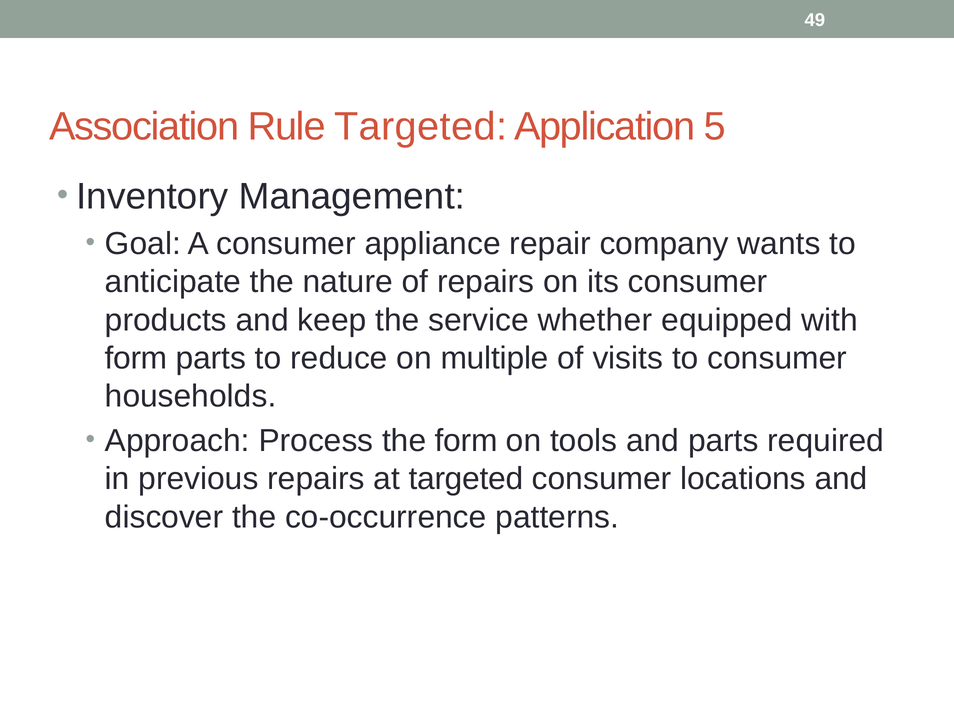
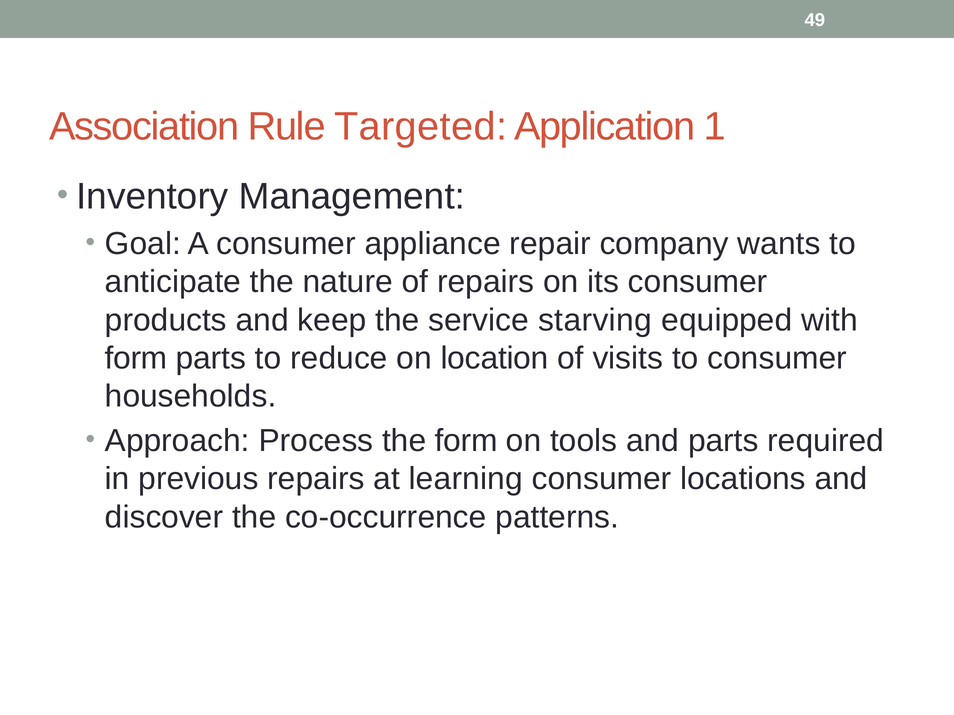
5: 5 -> 1 (715, 127)
whether: whether -> starving (595, 320)
multiple: multiple -> location (495, 358)
at targeted: targeted -> learning (466, 479)
